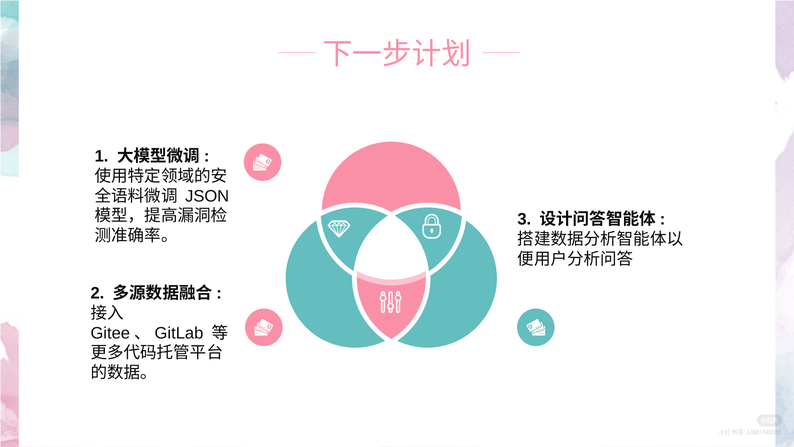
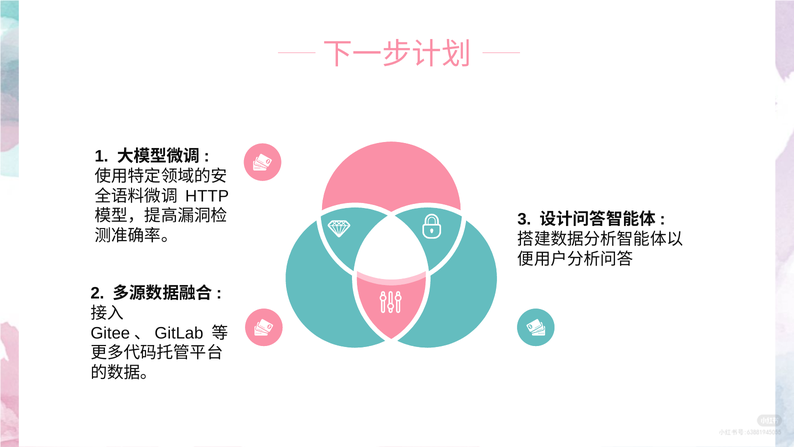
JSON: JSON -> HTTP (207, 196)
